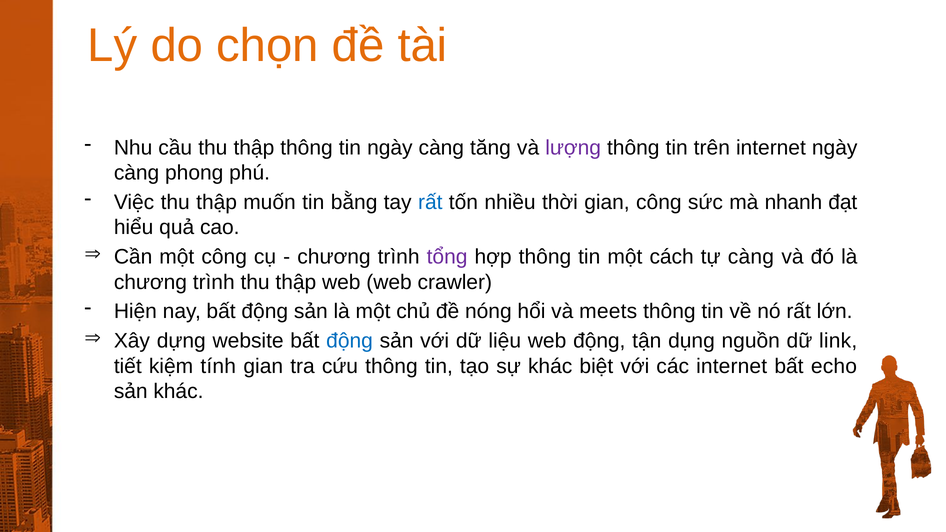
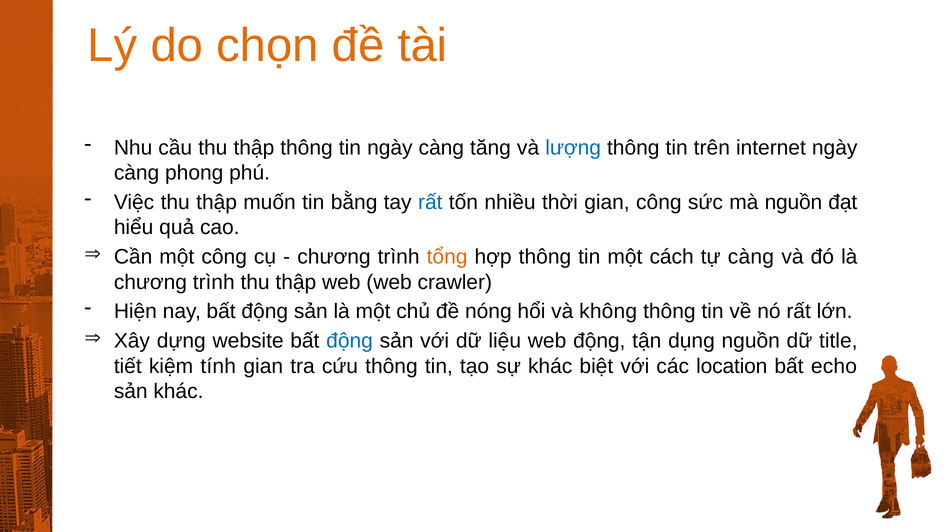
lượng colour: purple -> blue (573, 148)
mà nhanh: nhanh -> nguồn (793, 202)
tổng colour: purple -> orange (447, 257)
meets: meets -> không (608, 312)
link: link -> title (838, 341)
các internet: internet -> location (732, 366)
